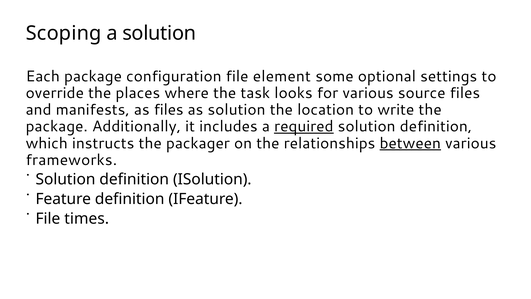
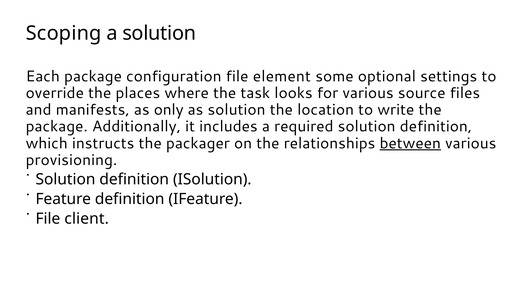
as files: files -> only (169, 110)
required underline: present -> none (304, 126)
frameworks: frameworks -> provisioning (71, 160)
times: times -> client (87, 218)
